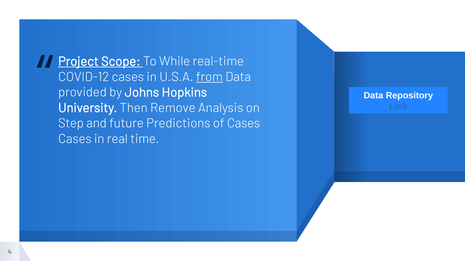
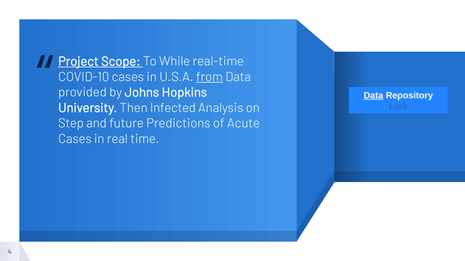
COVID-12: COVID-12 -> COVID-10 (84, 77)
Data underline: none -> present (373, 96)
Remove: Remove -> Infected (173, 108)
of Cases: Cases -> Acute (243, 124)
